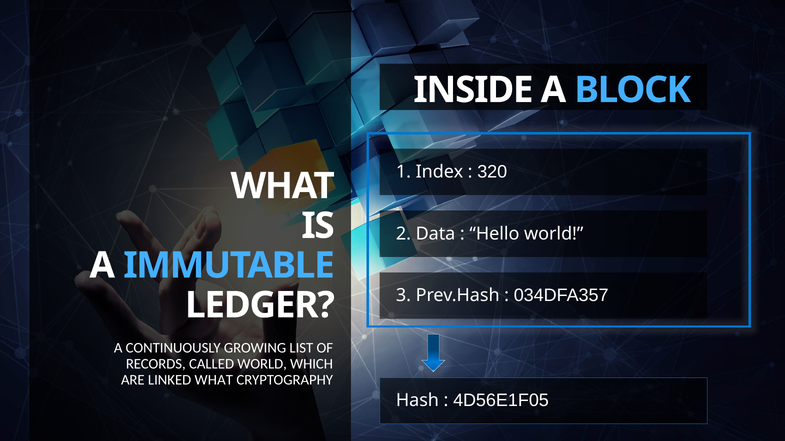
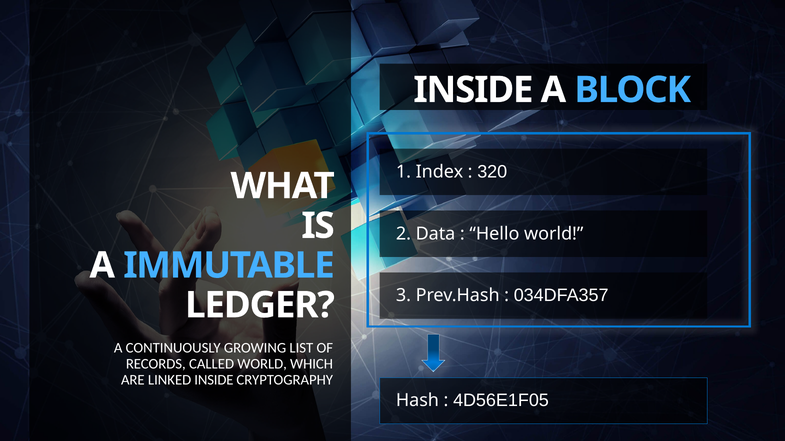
LINKED WHAT: WHAT -> INSIDE (214, 380)
